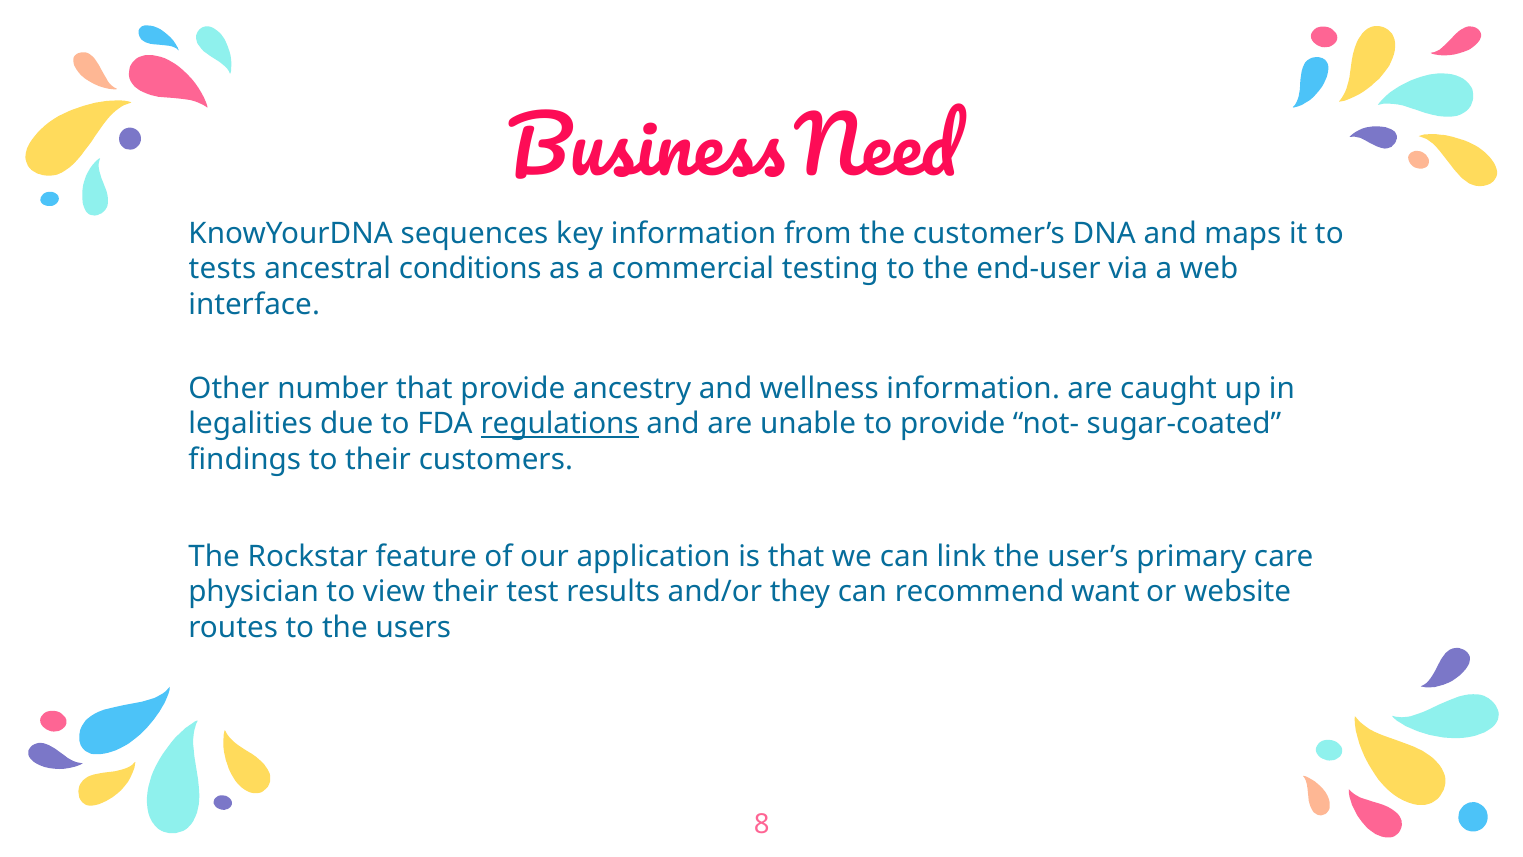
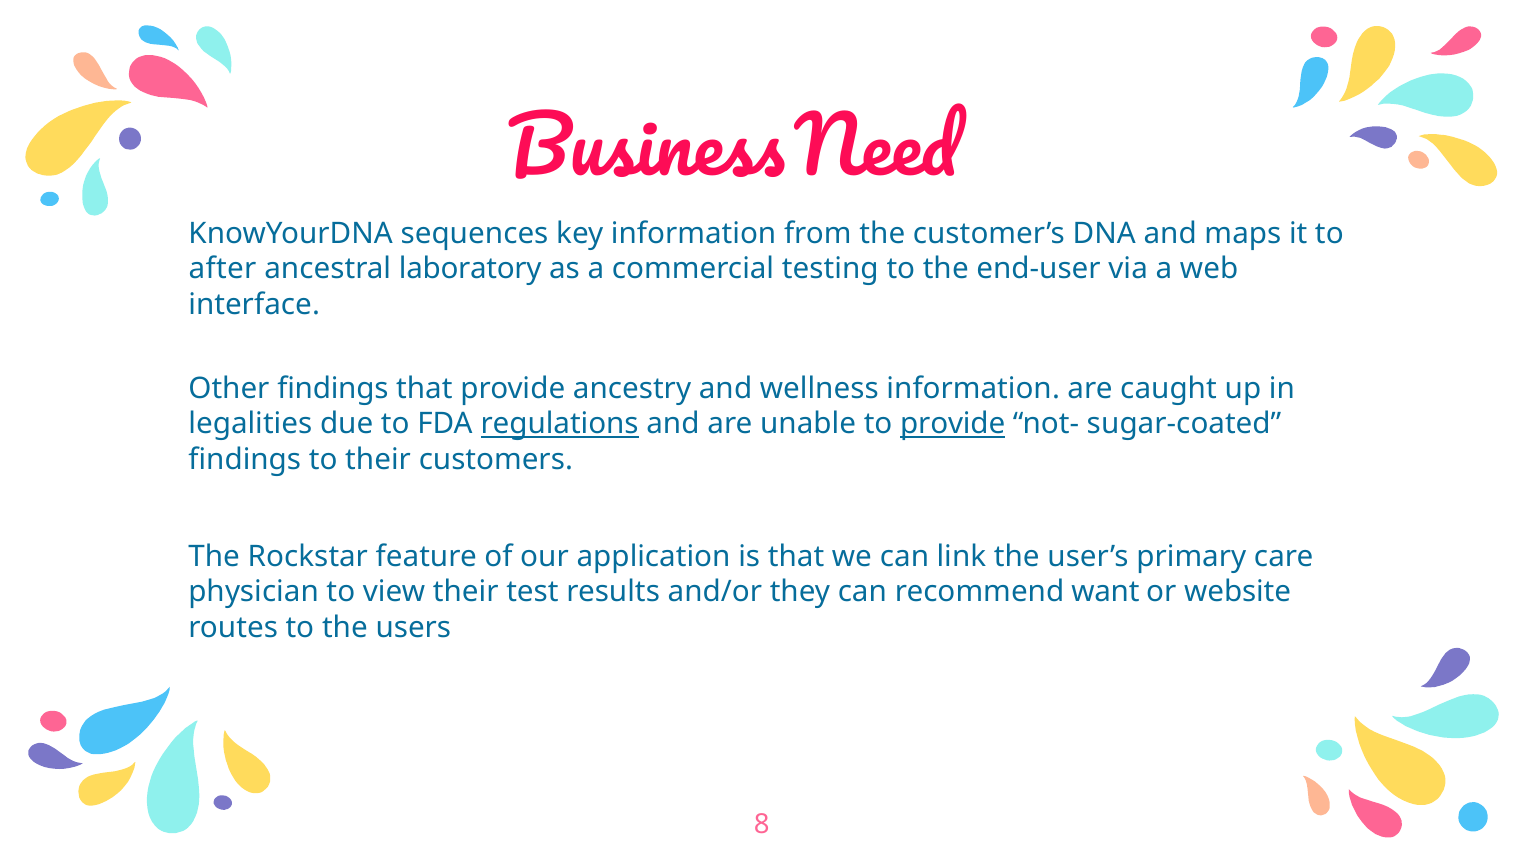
tests: tests -> after (222, 269)
conditions: conditions -> laboratory (470, 269)
Other number: number -> findings (333, 388)
provide underline: none -> present (953, 424)
